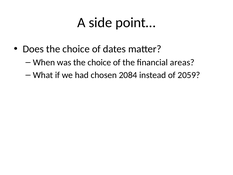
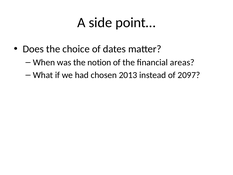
was the choice: choice -> notion (99, 62)
2084: 2084 -> 2013 (128, 75)
2059: 2059 -> 2097 (189, 75)
